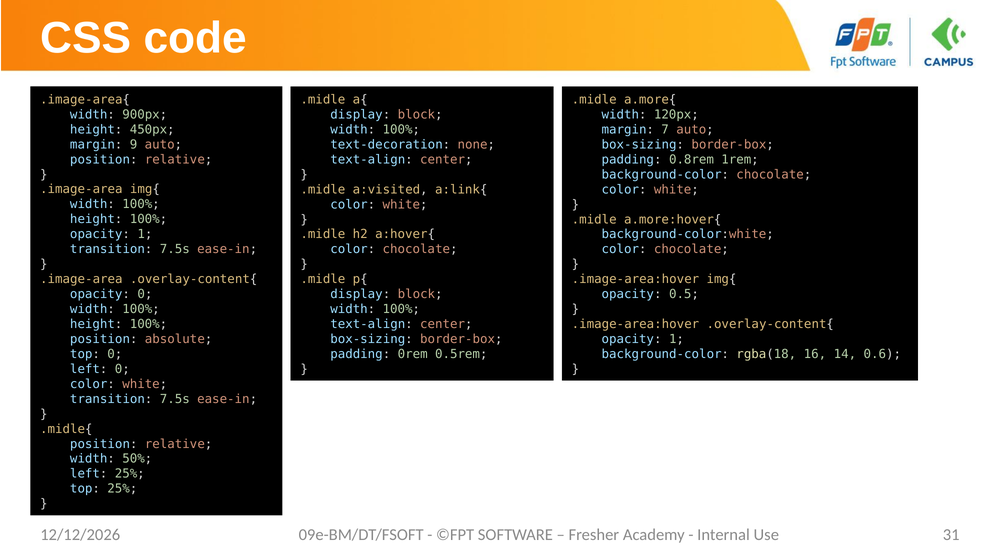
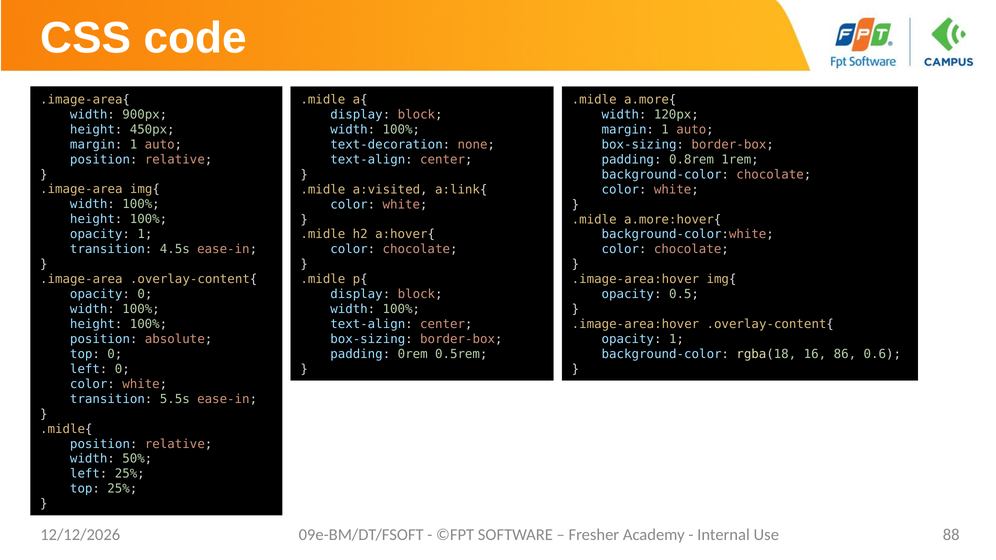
7: 7 -> 1 (665, 130)
9: 9 -> 1 (134, 145)
7.5s: 7.5s -> 4.5s (175, 249)
14: 14 -> 86 (845, 354)
7.5s: 7.5s -> 5.5s (175, 399)
31: 31 -> 88 (951, 535)
